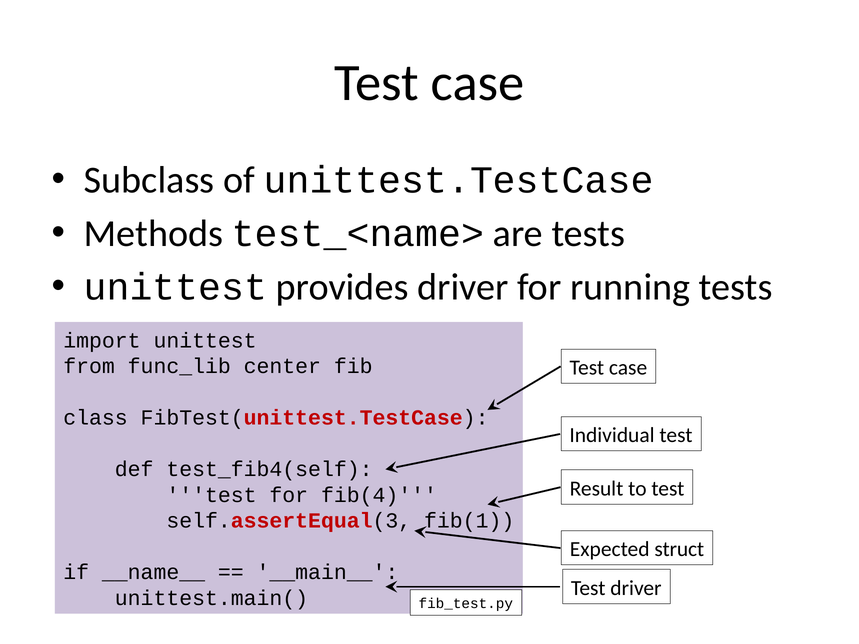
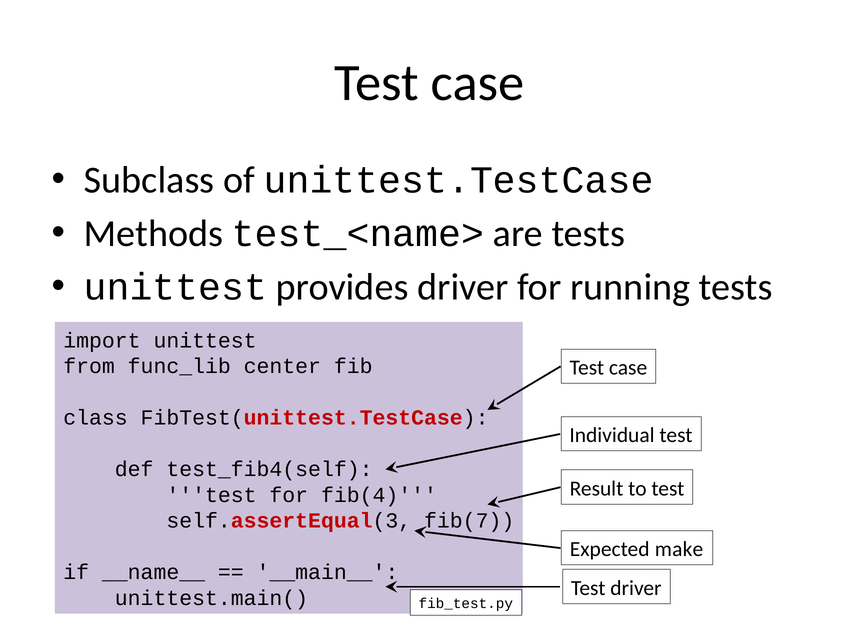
fib(1: fib(1 -> fib(7 (469, 521)
struct: struct -> make (679, 550)
